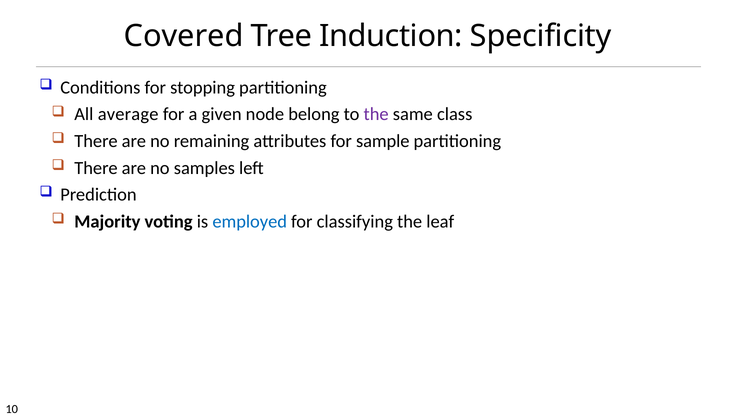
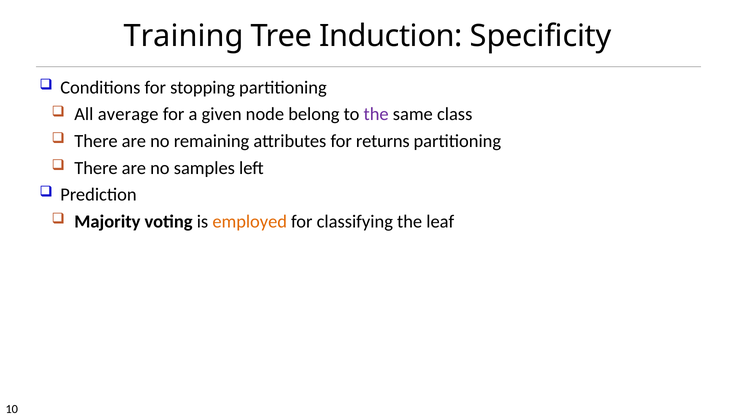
Covered: Covered -> Training (184, 36)
sample: sample -> returns (383, 141)
employed colour: blue -> orange (250, 221)
